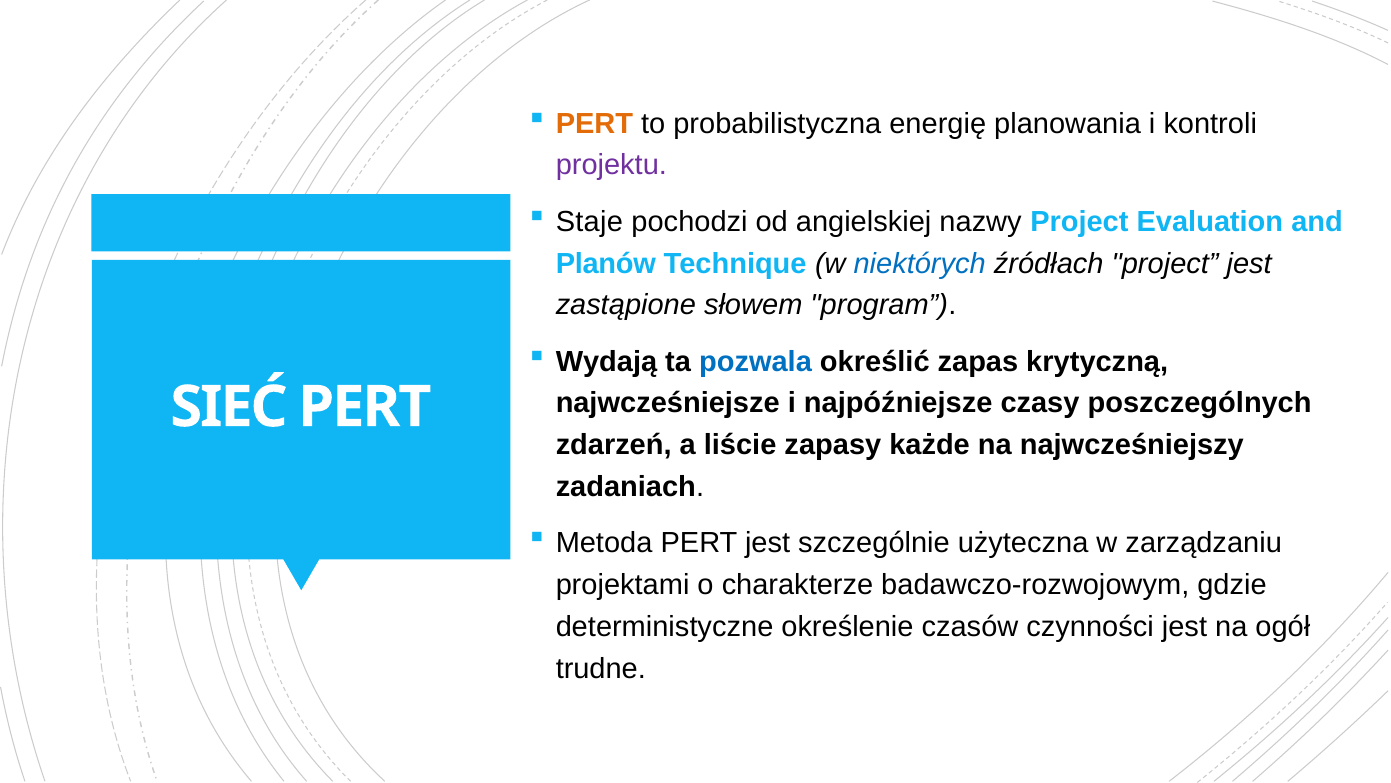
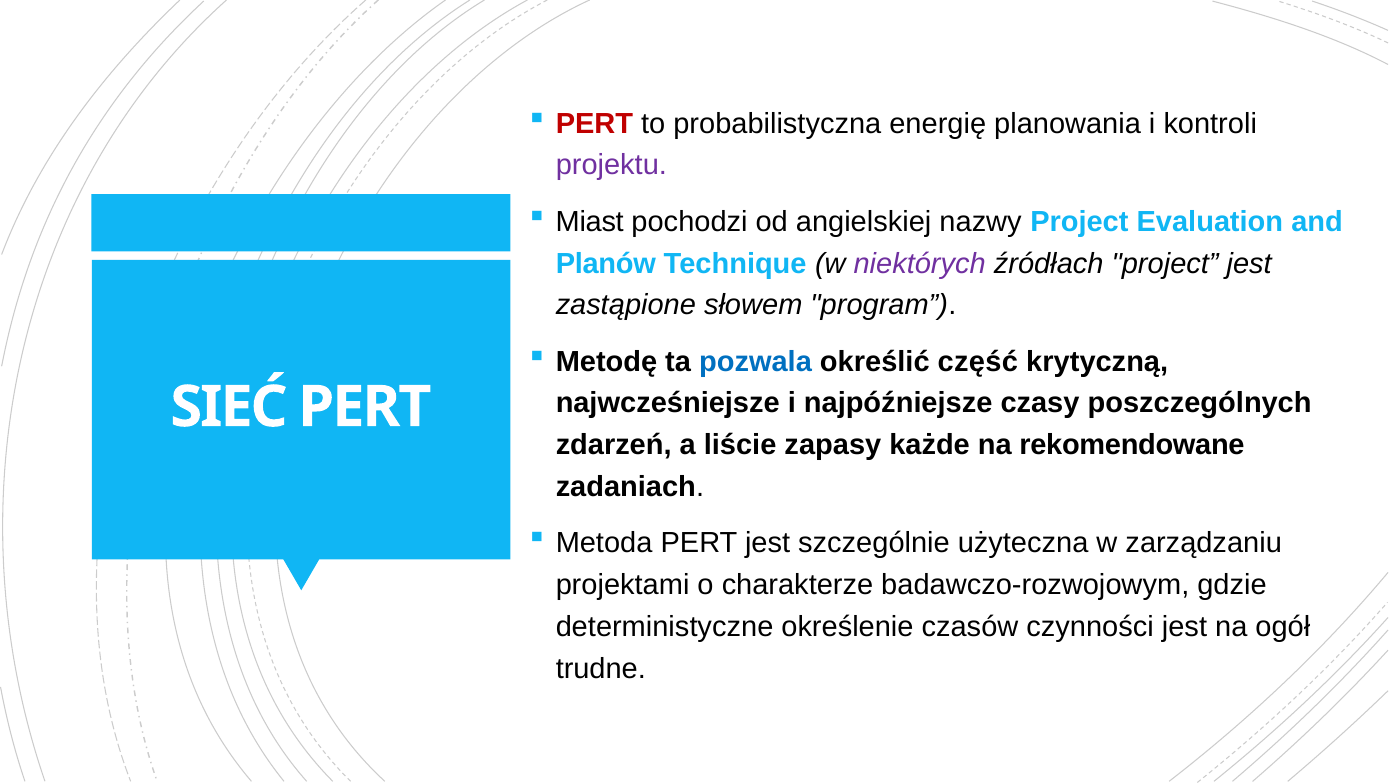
PERT colour: orange -> red (594, 124)
Staje: Staje -> Miast (590, 222)
niektórych colour: blue -> purple (920, 263)
Wydają: Wydają -> Metodę (606, 361)
zapas: zapas -> część (978, 361)
najwcześniejszy: najwcześniejszy -> rekomendowane (1132, 445)
